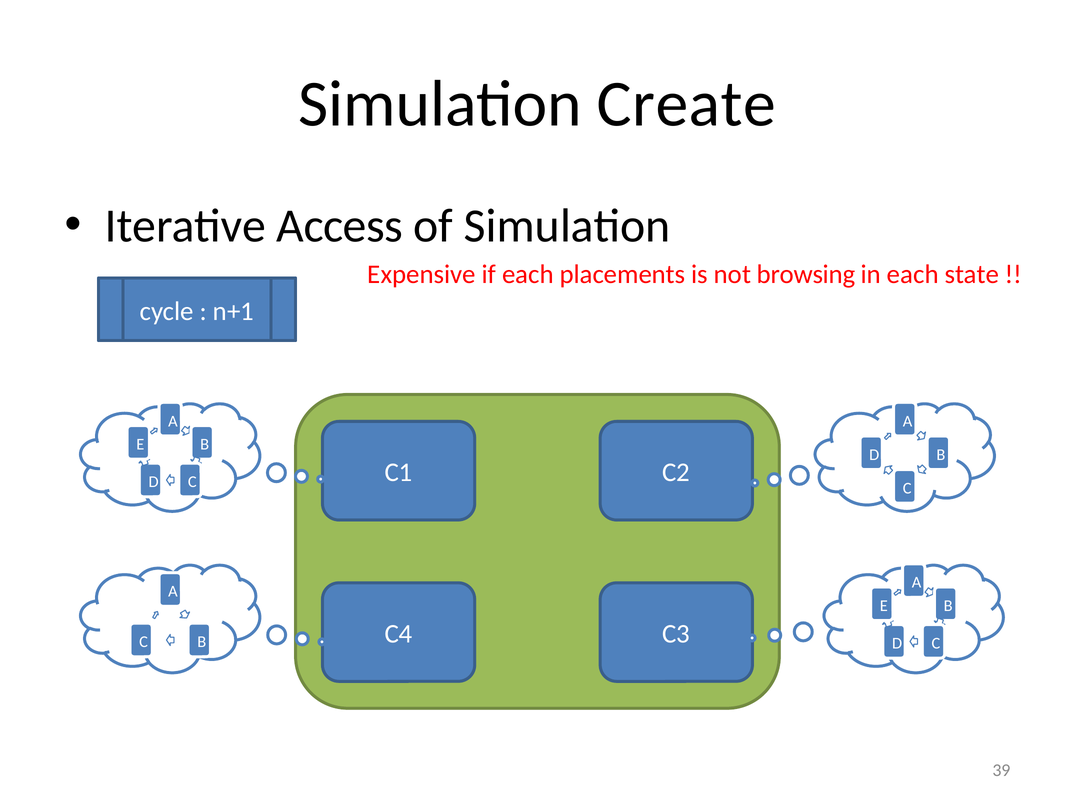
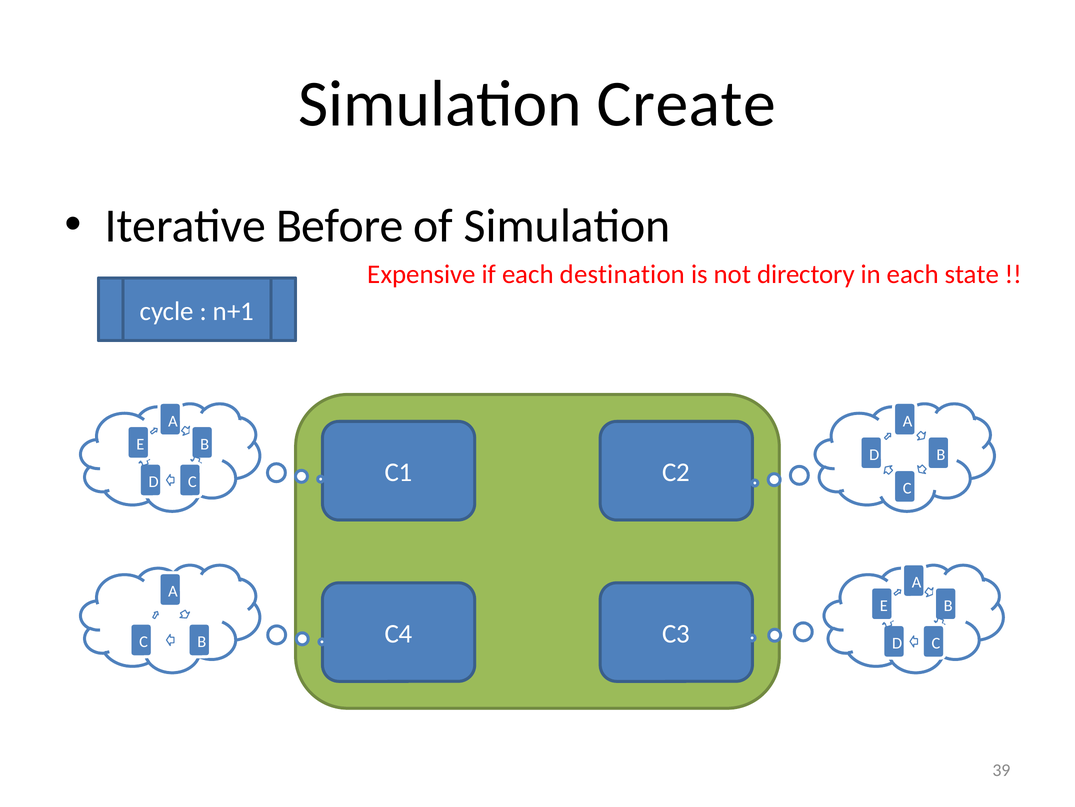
Access: Access -> Before (340, 226)
placements: placements -> destination (622, 274)
browsing: browsing -> directory (806, 274)
